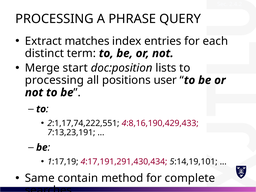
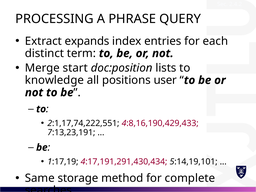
matches: matches -> expands (87, 41)
processing: processing -> knowledge (54, 80)
contain: contain -> storage (78, 178)
